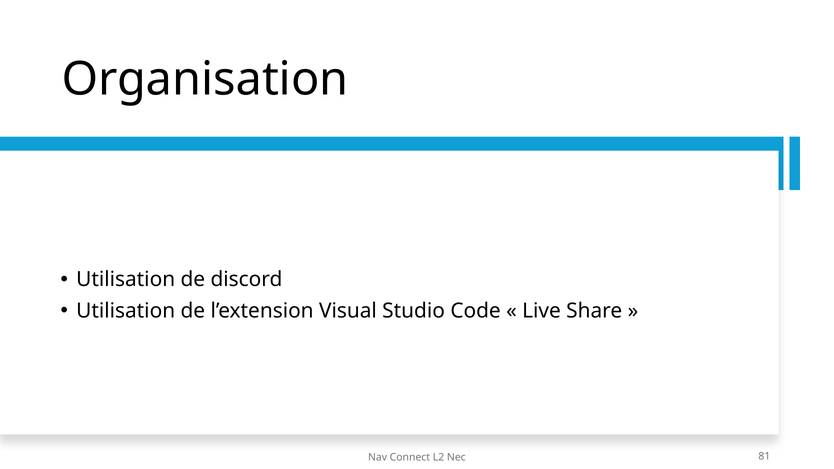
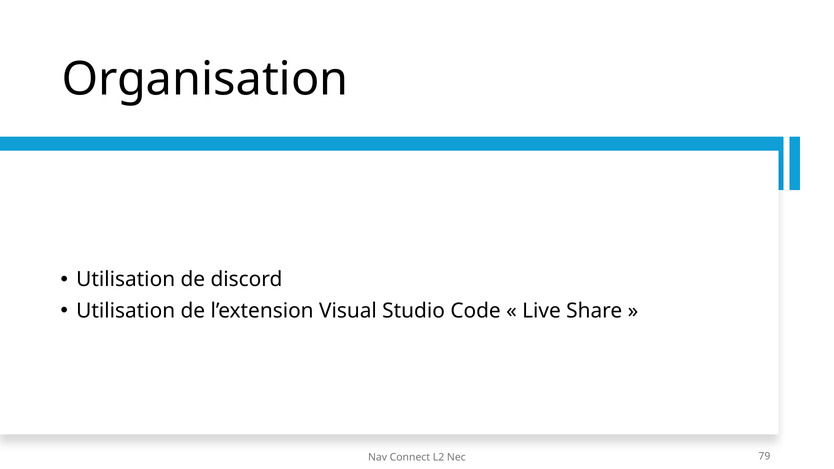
81: 81 -> 79 (764, 456)
